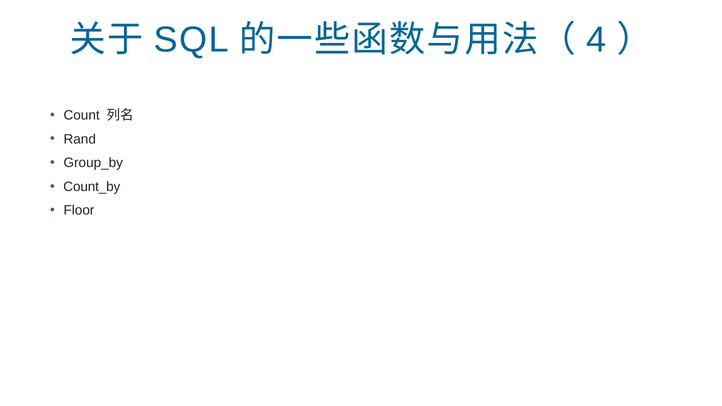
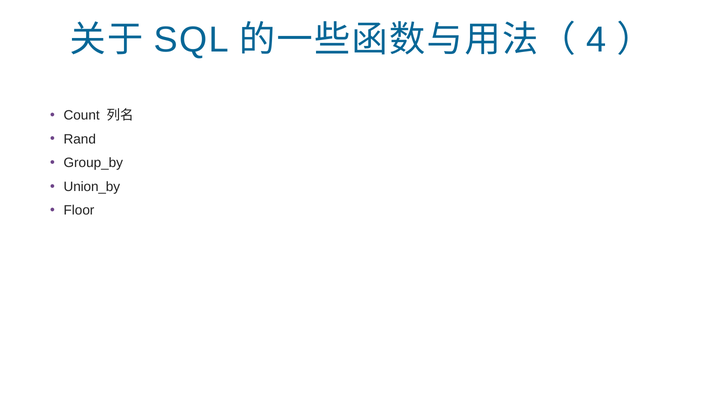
Count_by: Count_by -> Union_by (92, 187)
